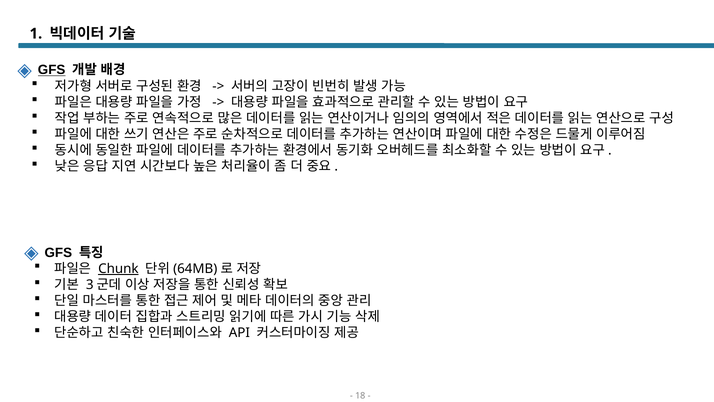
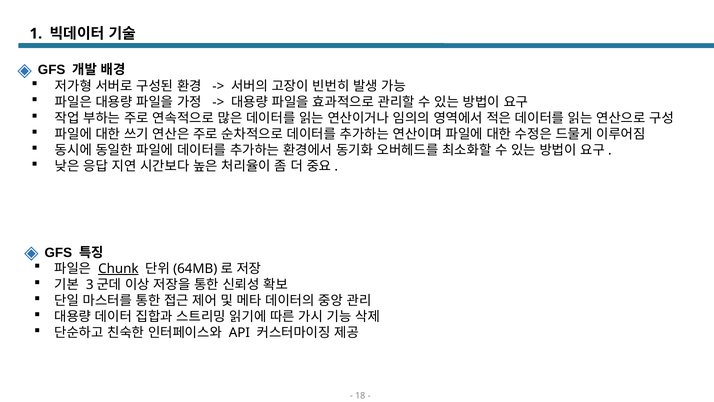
GFS underline: present -> none (52, 70)
